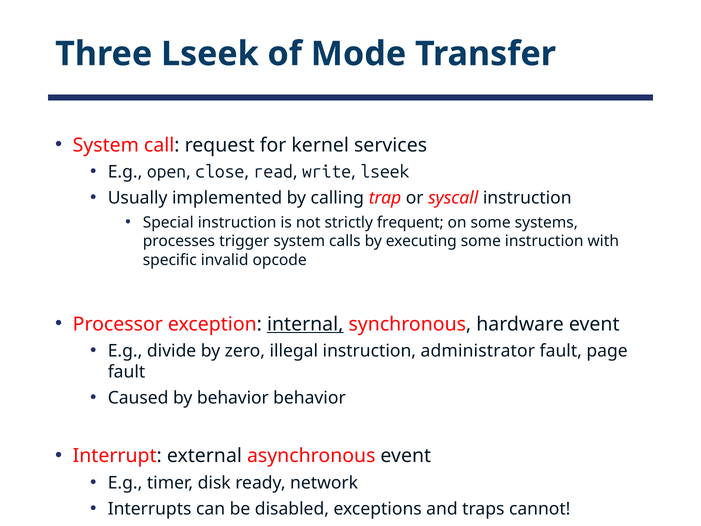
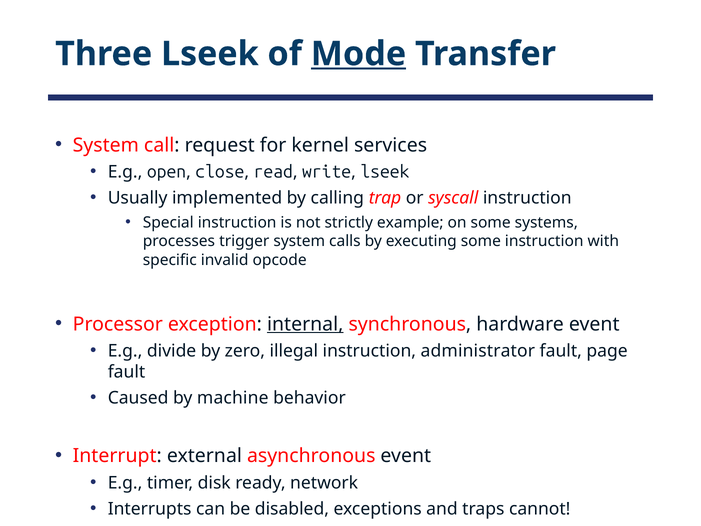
Mode underline: none -> present (358, 54)
frequent: frequent -> example (410, 222)
by behavior: behavior -> machine (233, 398)
